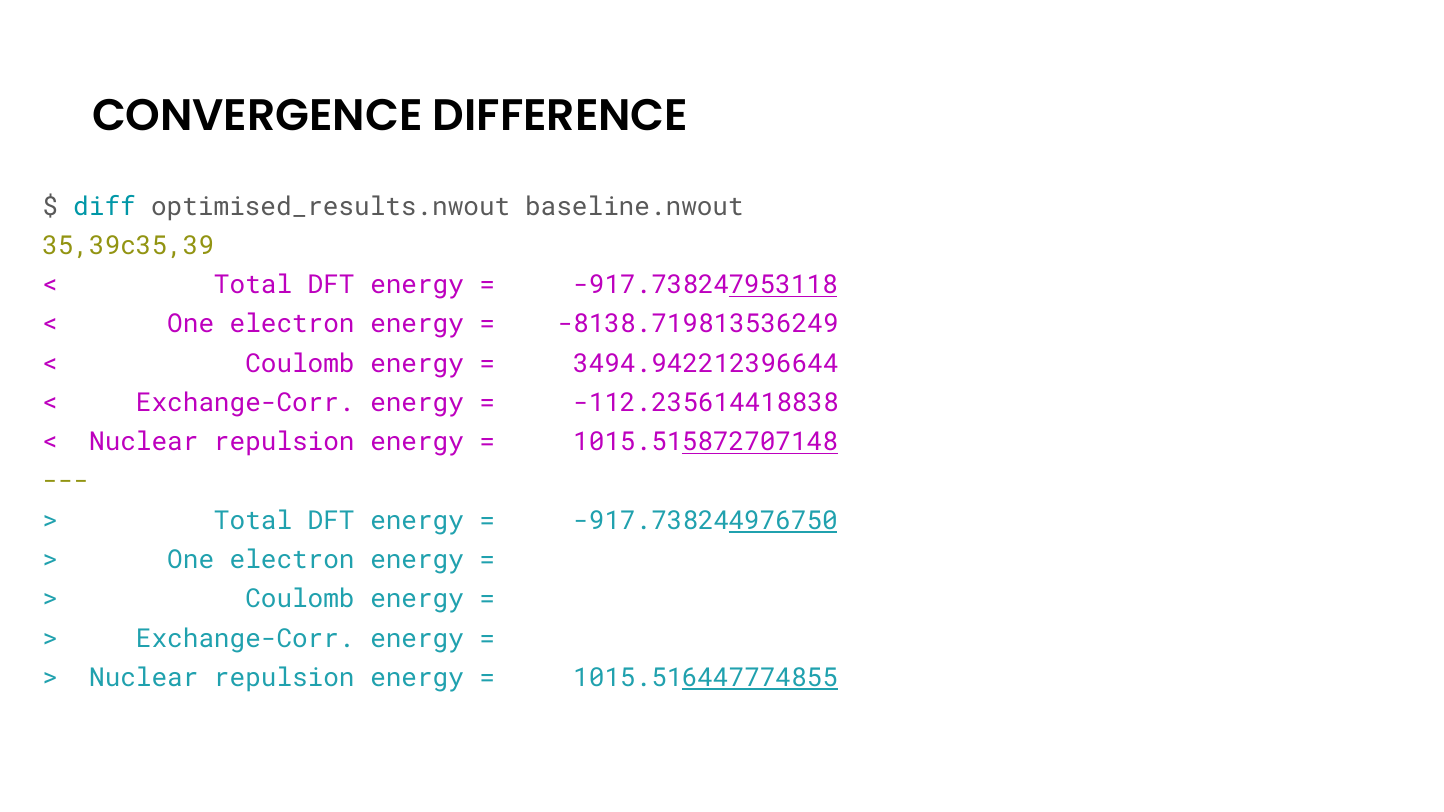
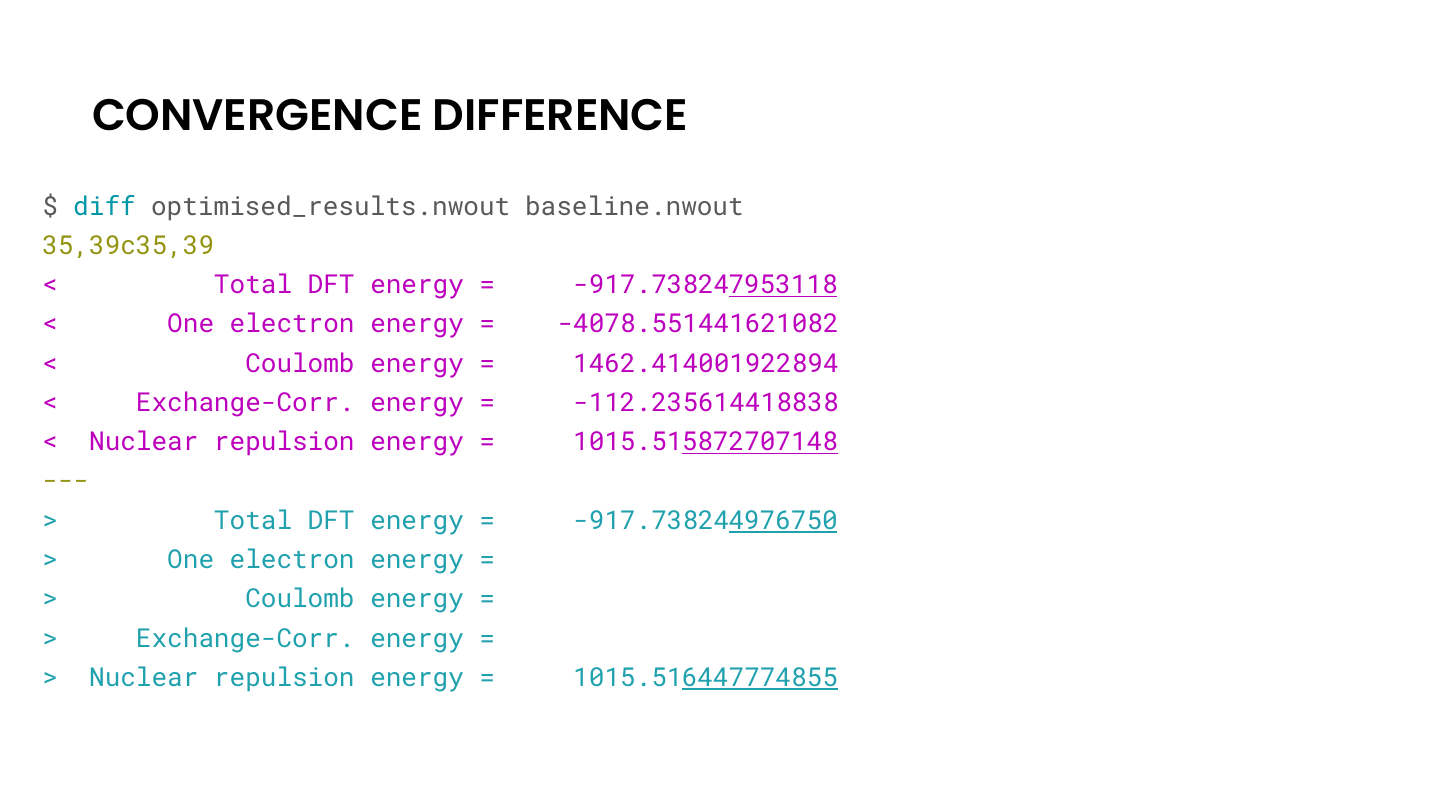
-8138.719813536249: -8138.719813536249 -> -4078.551441621082 (698, 324)
3494.942212396644: 3494.942212396644 -> 1462.414001922894 (706, 364)
